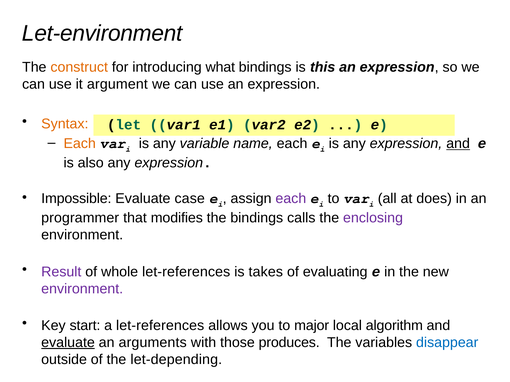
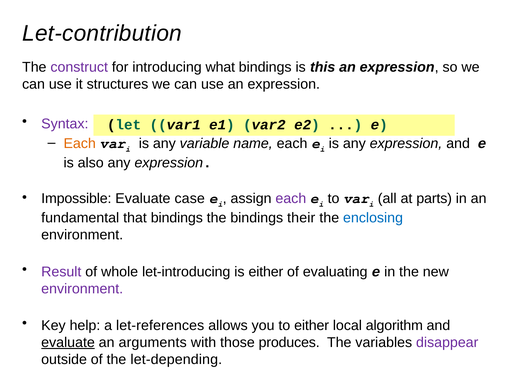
Let-environment: Let-environment -> Let-contribution (102, 33)
construct colour: orange -> purple (79, 67)
argument: argument -> structures (117, 84)
Syntax colour: orange -> purple (65, 124)
and underline: present -> none (458, 144)
does: does -> parts (434, 199)
programmer: programmer -> fundamental (80, 218)
that modifies: modifies -> bindings (177, 218)
calls: calls -> their (301, 218)
enclosing colour: purple -> blue (373, 218)
whole let-references: let-references -> let-introducing (186, 272)
is takes: takes -> either (266, 272)
start: start -> help (85, 326)
to major: major -> either (312, 326)
disappear colour: blue -> purple (447, 343)
